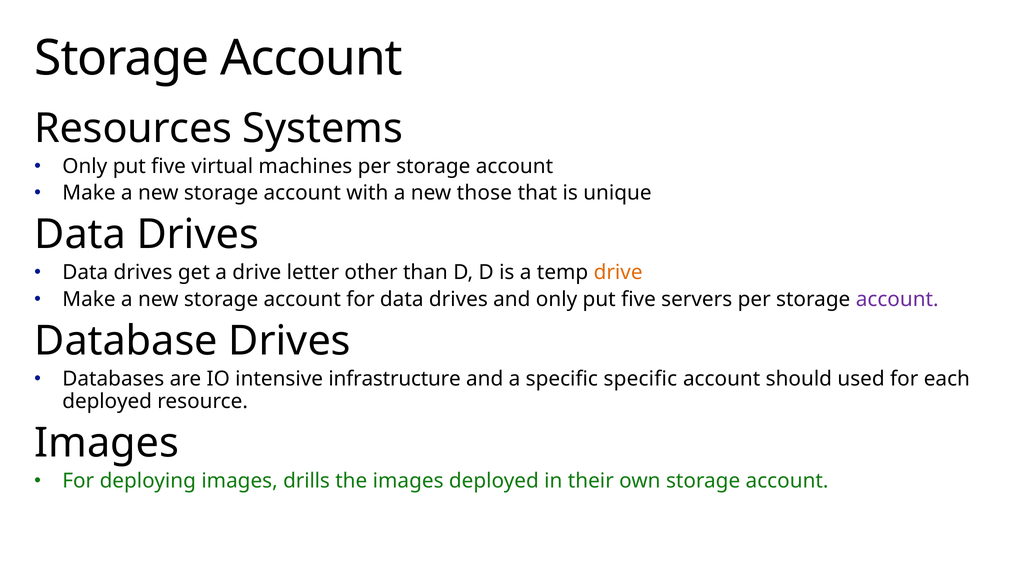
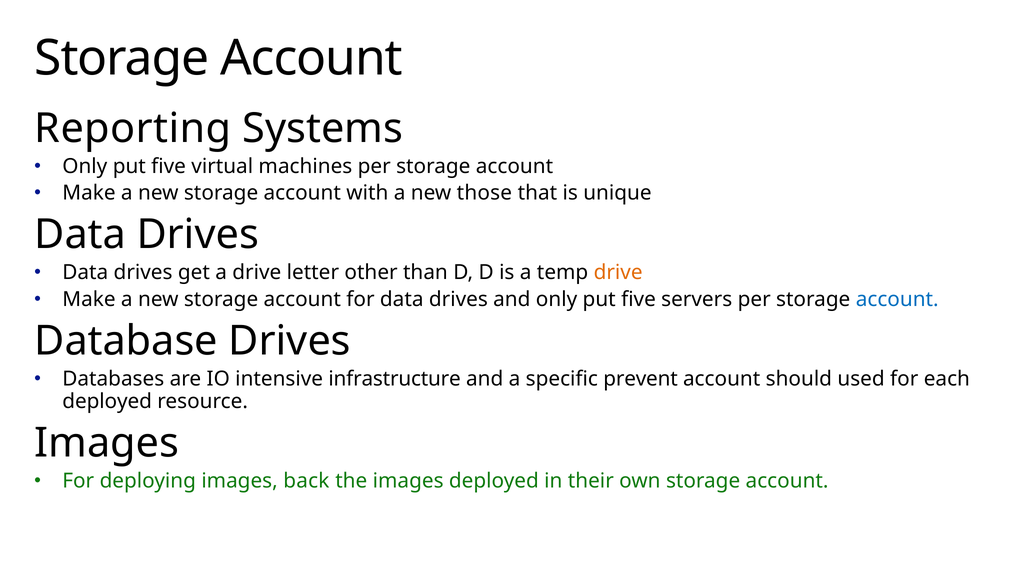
Resources: Resources -> Reporting (133, 129)
account colour: purple -> blue (897, 299)
specific specific: specific -> prevent (641, 379)
drills: drills -> back (306, 481)
